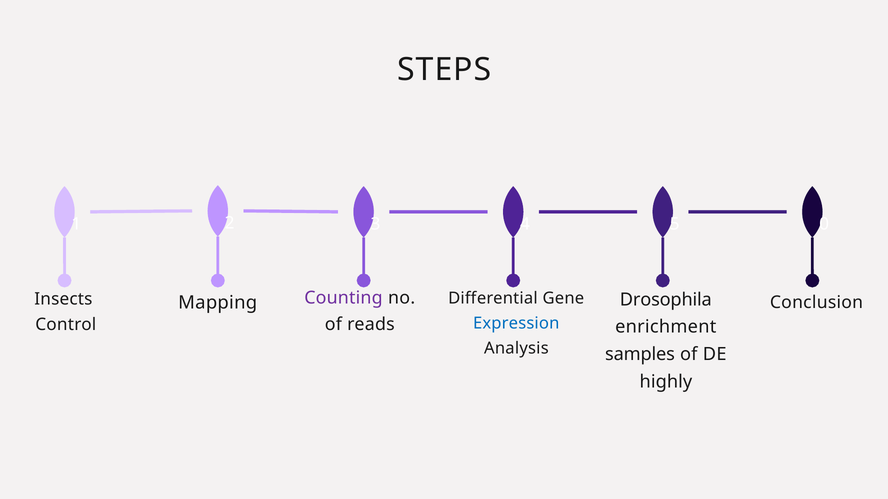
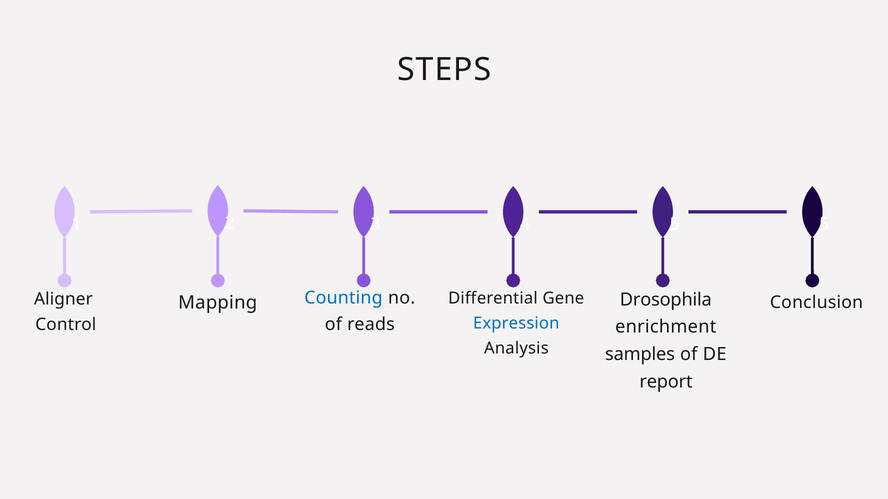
1 0: 0 -> 5 (824, 224)
Insects: Insects -> Aligner (63, 299)
Counting colour: purple -> blue (343, 298)
highly: highly -> report (666, 382)
